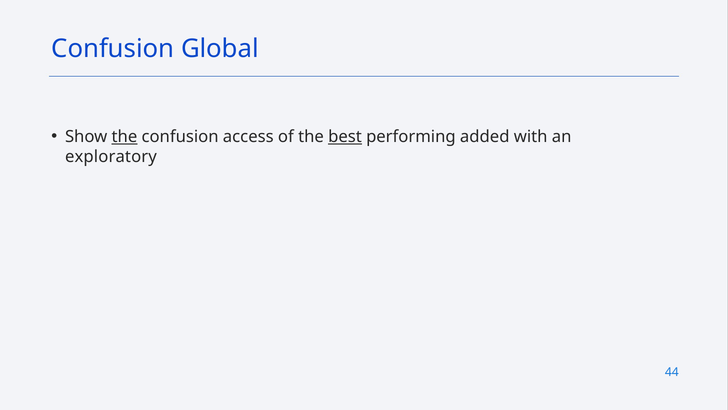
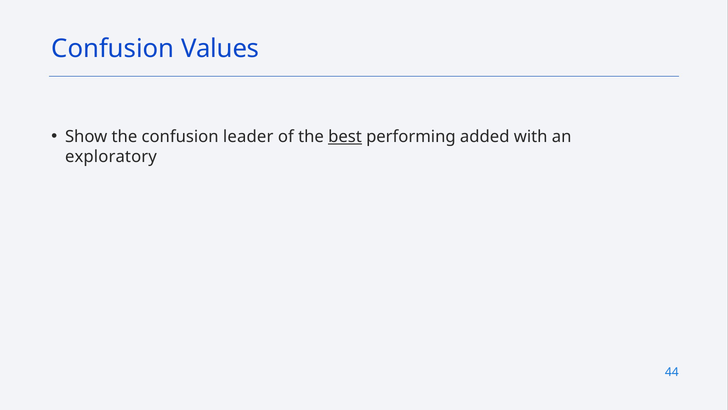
Global: Global -> Values (220, 49)
the underline: present -> none (124, 137)
access: access -> leader (248, 137)
